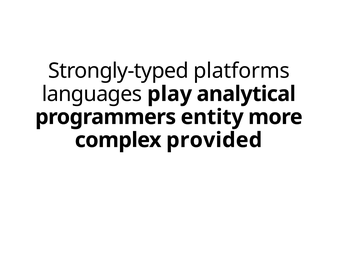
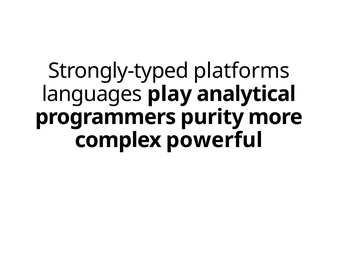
entity: entity -> purity (212, 117)
provided: provided -> powerful (214, 140)
